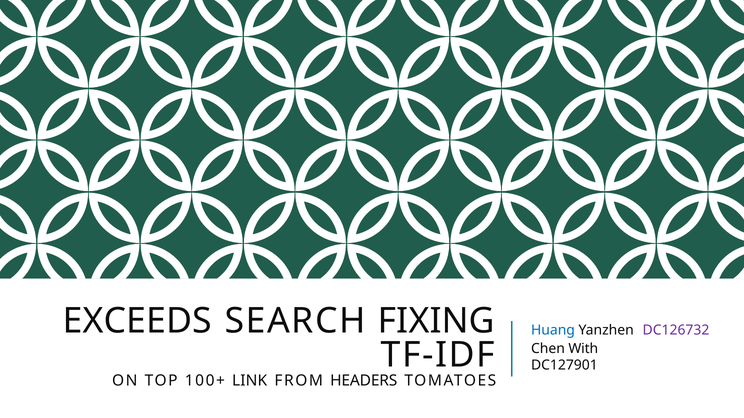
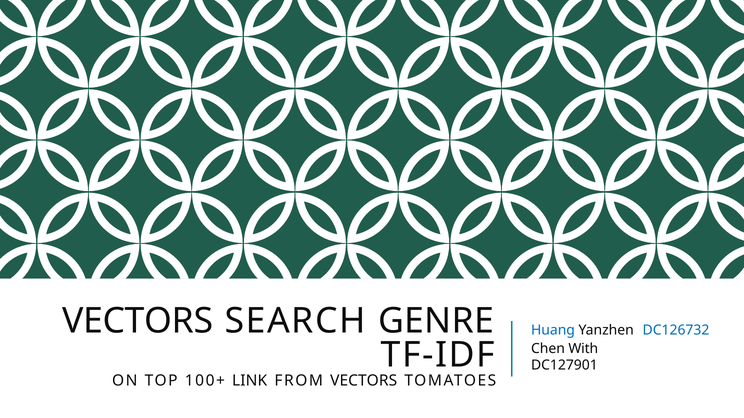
EXCEEDS: EXCEEDS -> VECTORS (138, 321)
FIXING: FIXING -> GENRE (436, 321)
DC126732 colour: purple -> blue (676, 331)
FROM HEADERS: HEADERS -> VECTORS (364, 381)
